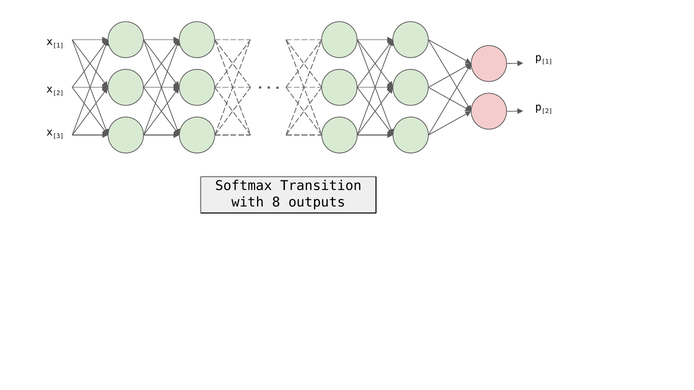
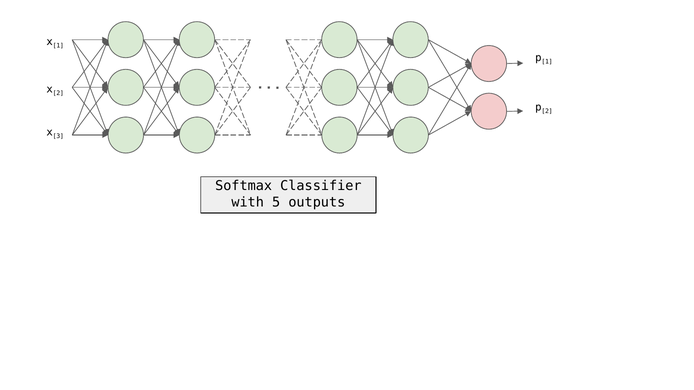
Transition: Transition -> Classifier (321, 186)
8: 8 -> 5 (276, 202)
